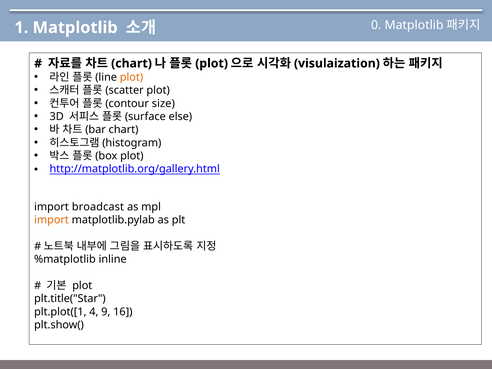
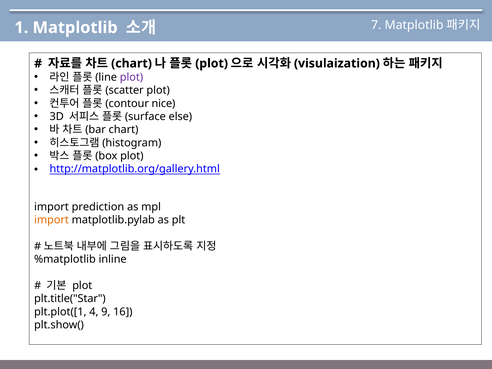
0: 0 -> 7 (376, 25)
plot colour: orange -> purple (131, 77)
size: size -> nice (163, 103)
broadcast: broadcast -> prediction (98, 207)
